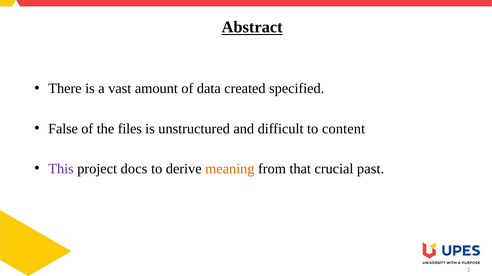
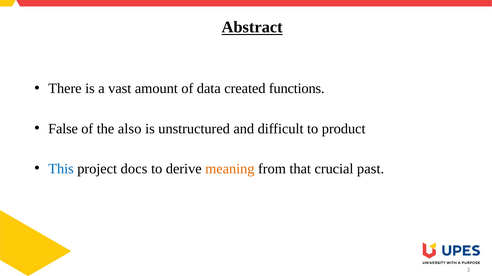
specified: specified -> functions (297, 89)
files: files -> also (130, 129)
content: content -> product (344, 129)
This colour: purple -> blue (61, 169)
